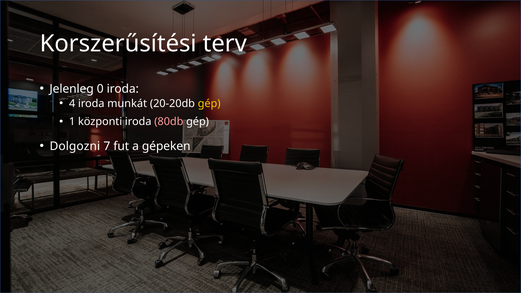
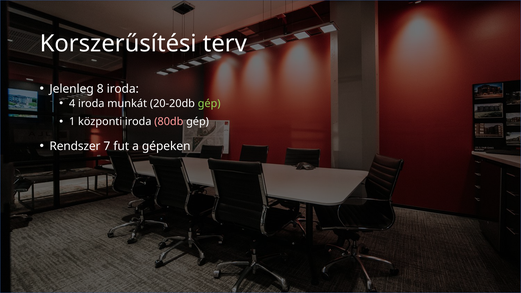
0: 0 -> 8 (100, 89)
gép colour: yellow -> light green (209, 103)
Dolgozni: Dolgozni -> Rendszer (75, 146)
